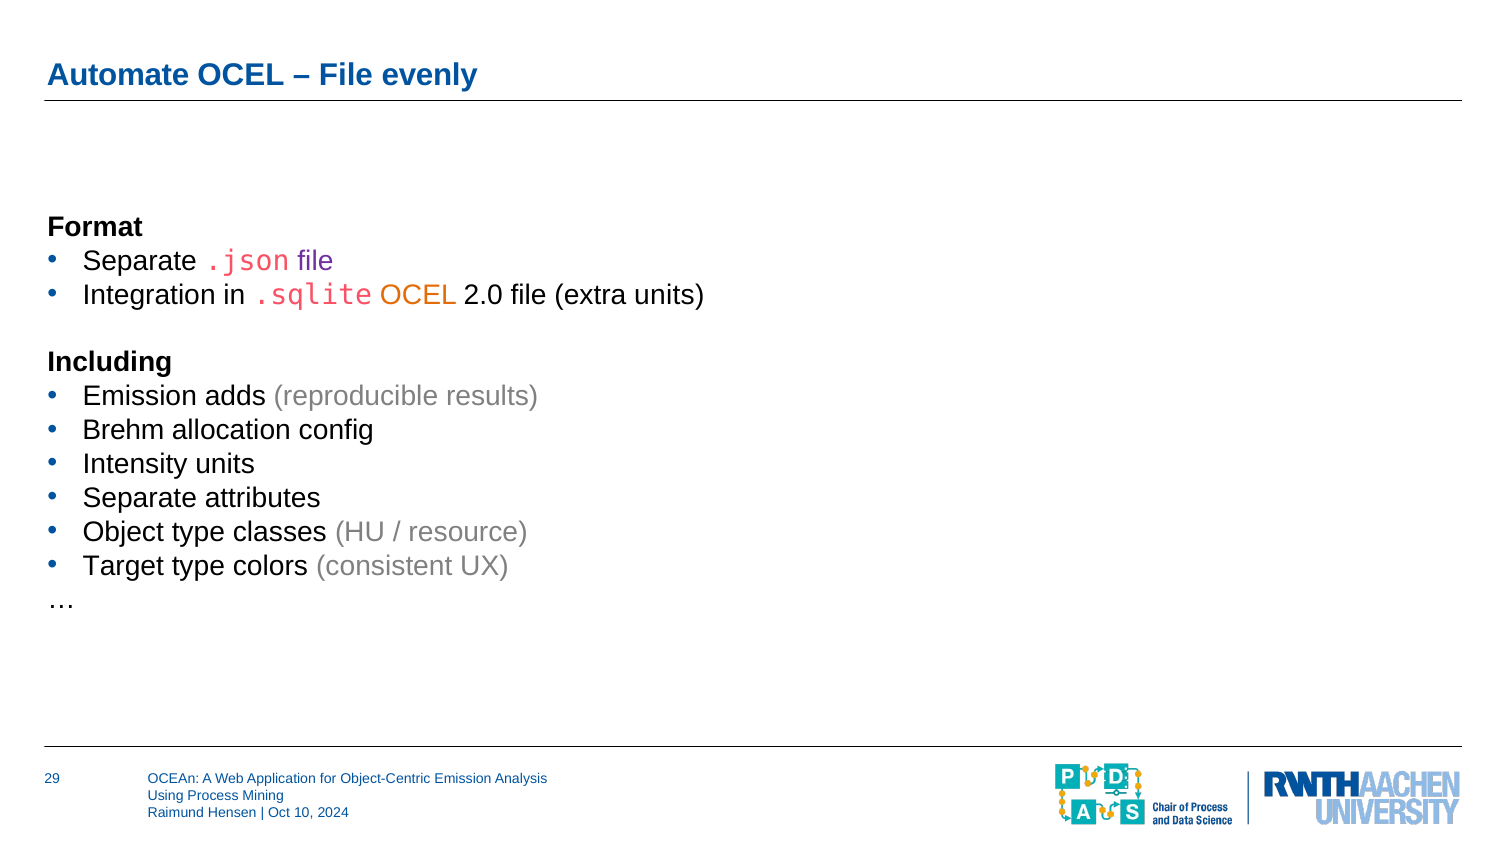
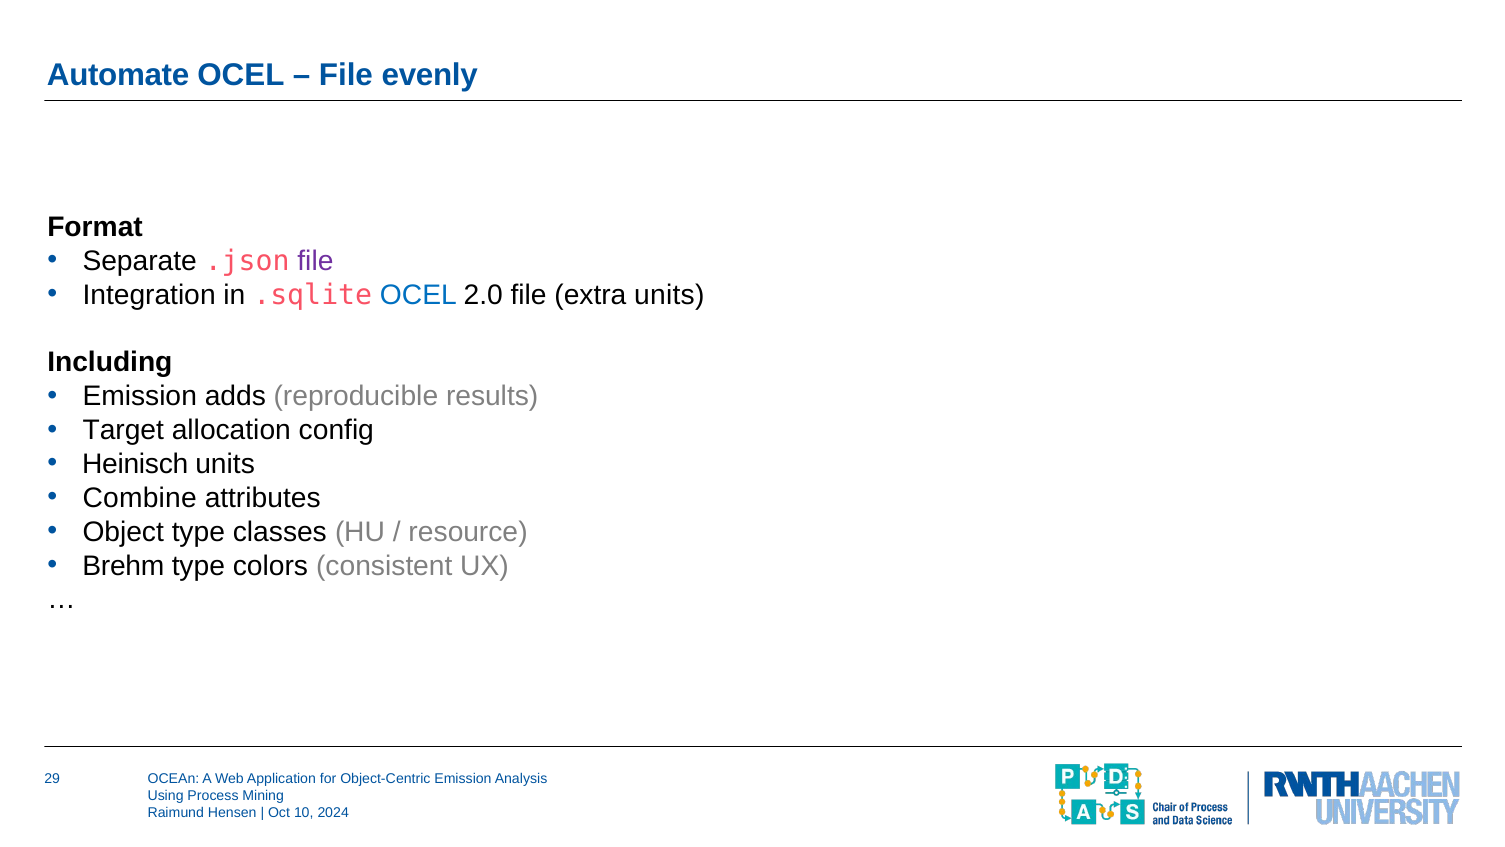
OCEL colour: orange -> blue (418, 295)
Brehm: Brehm -> Target (123, 430)
Intensity: Intensity -> Heinisch (135, 464)
Separate: Separate -> Combine (140, 498)
Target: Target -> Brehm (123, 565)
